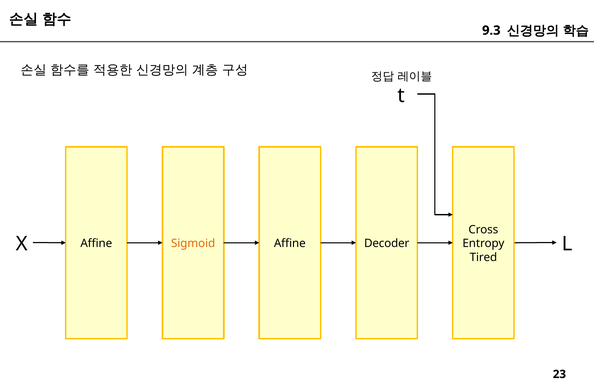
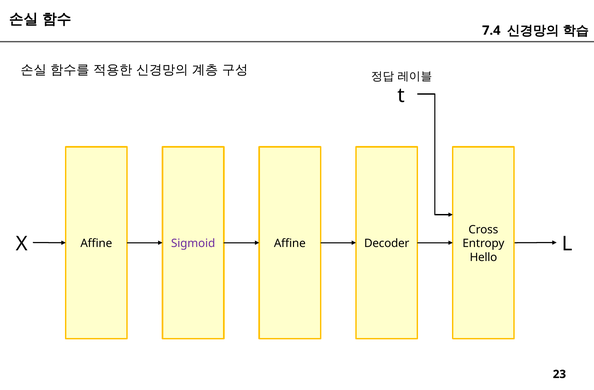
9.3: 9.3 -> 7.4 (491, 30)
Sigmoid colour: orange -> purple (193, 244)
Tired: Tired -> Hello (483, 257)
